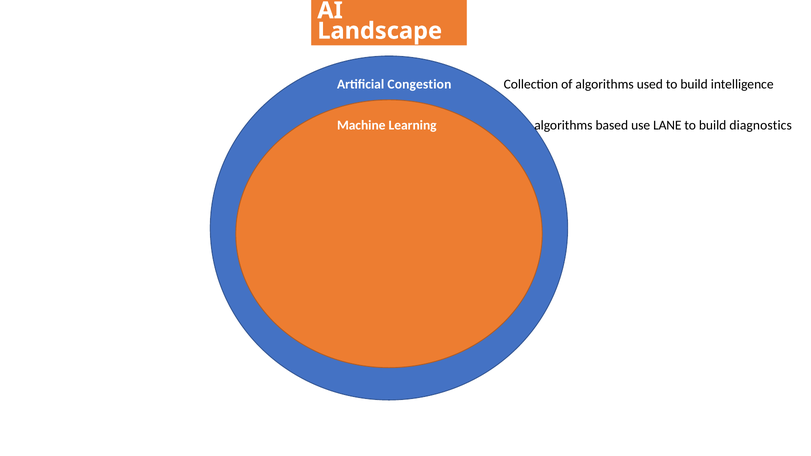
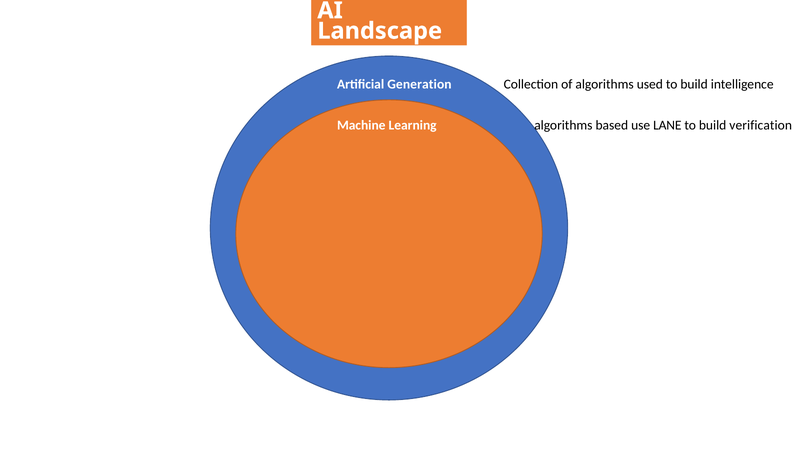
Congestion: Congestion -> Generation (419, 84)
diagnostics: diagnostics -> verification (761, 126)
